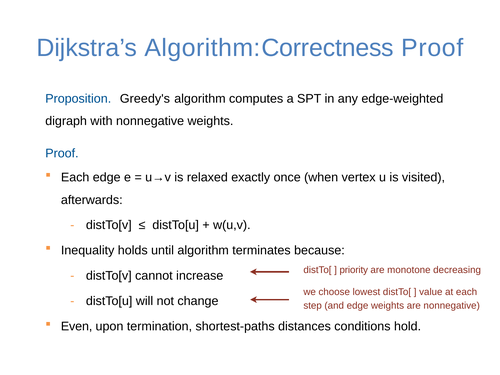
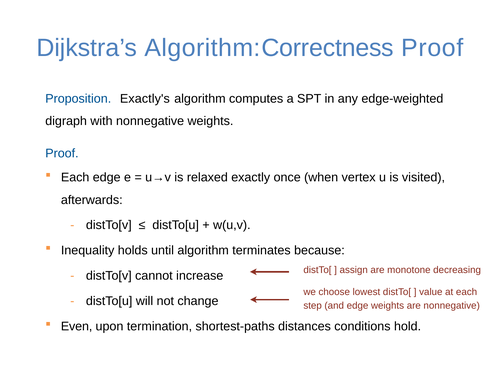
Greedy's: Greedy's -> Exactly's (145, 99)
priority: priority -> assign (354, 270)
